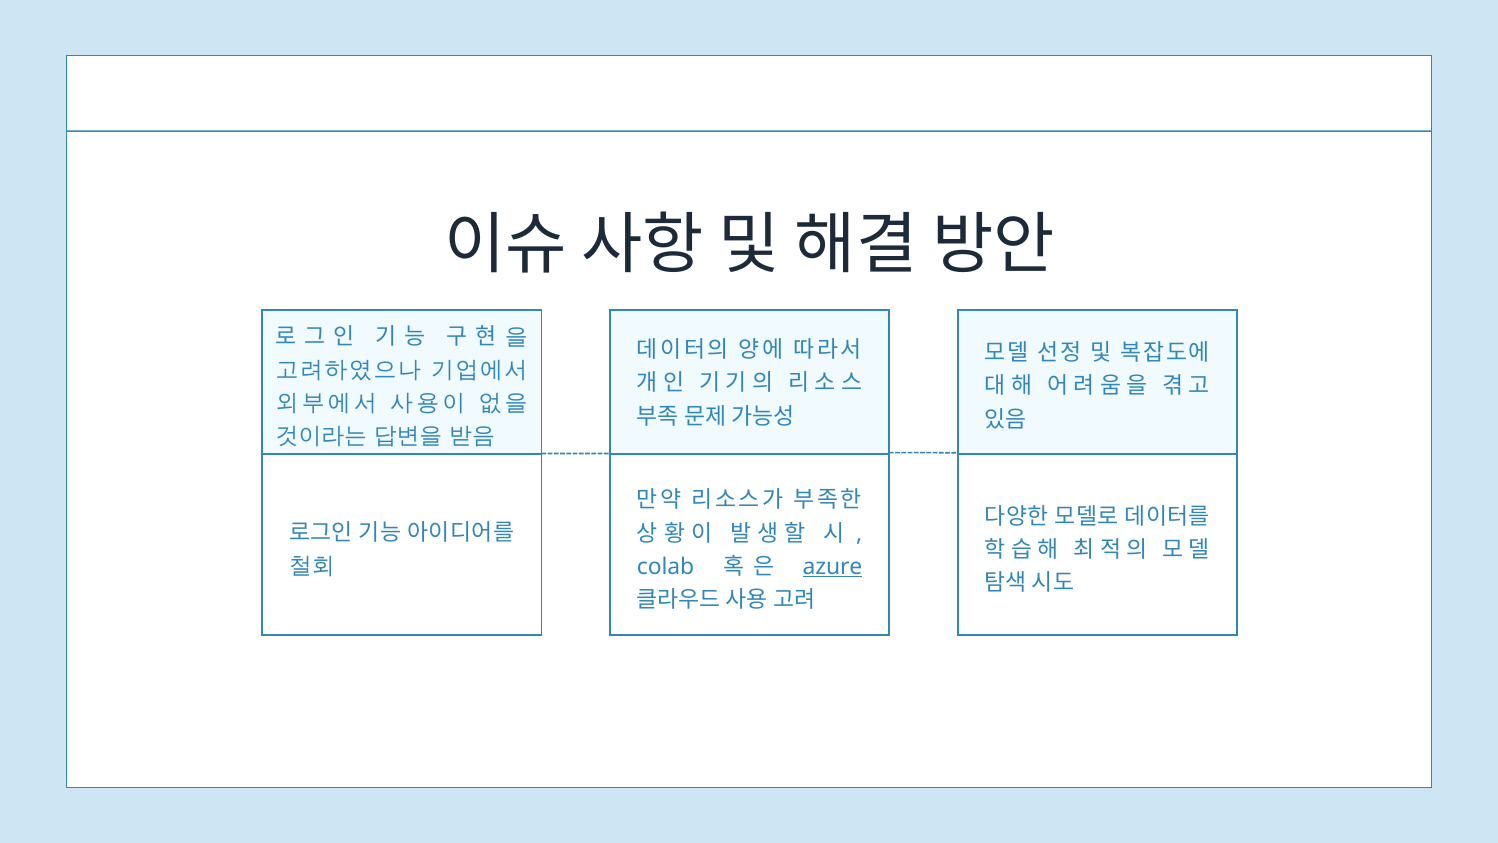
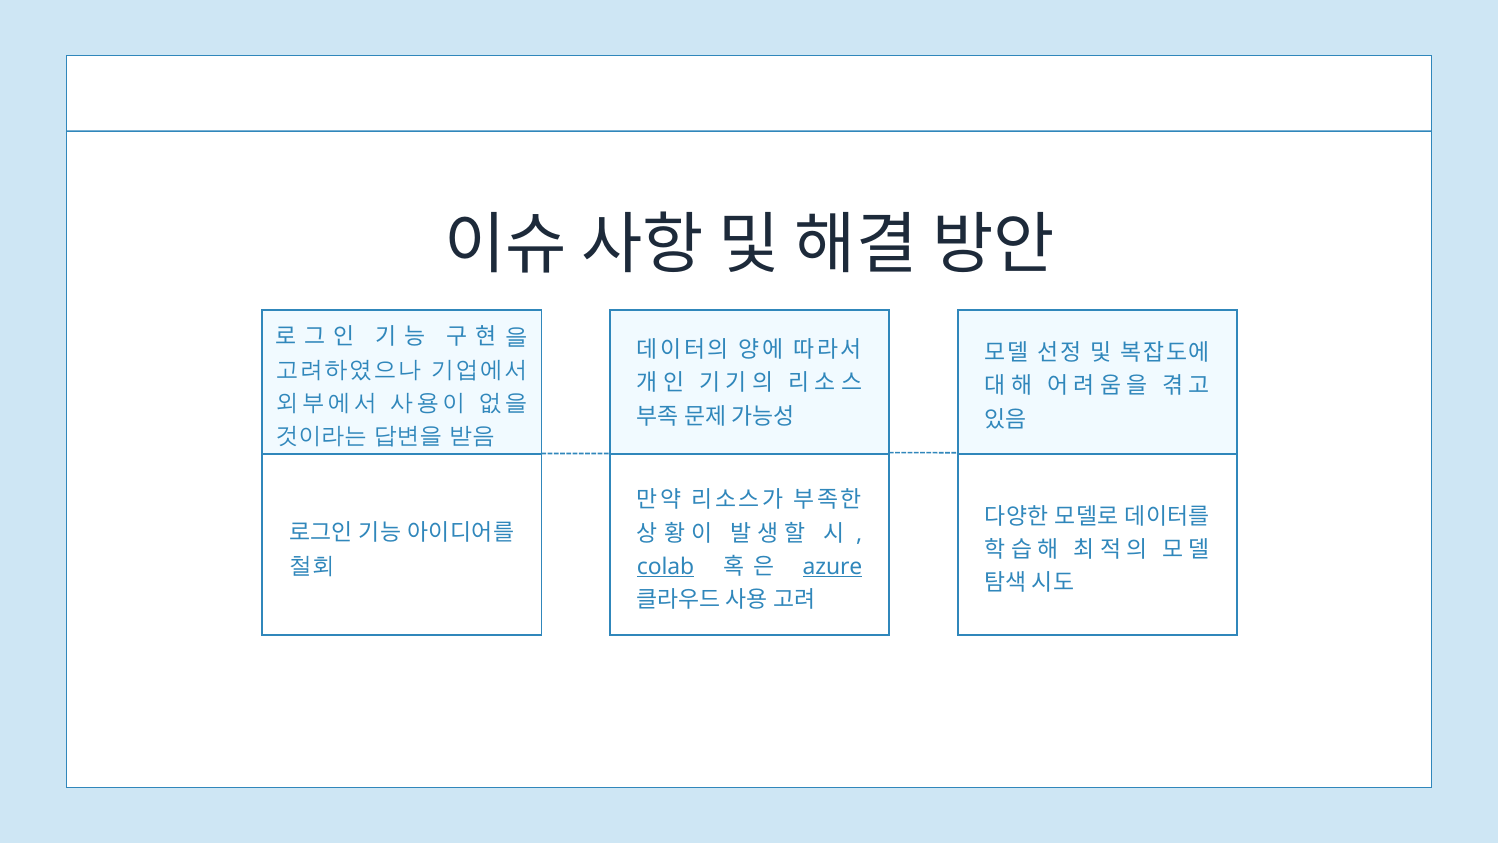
colab underline: none -> present (666, 566)
